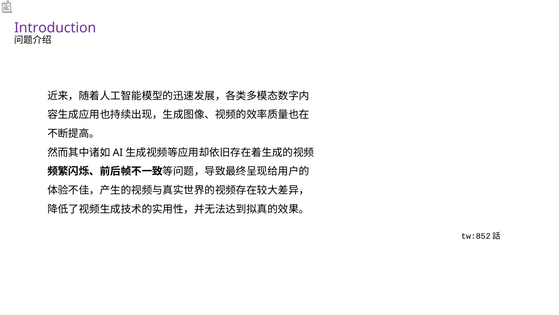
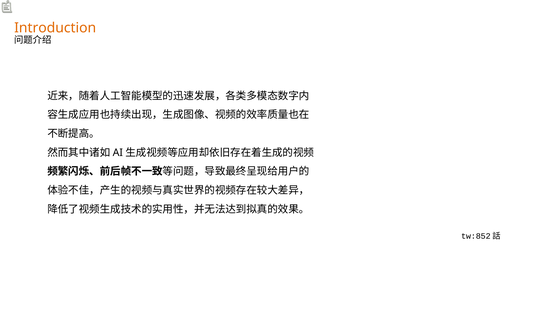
Introduction colour: purple -> orange (55, 28)
